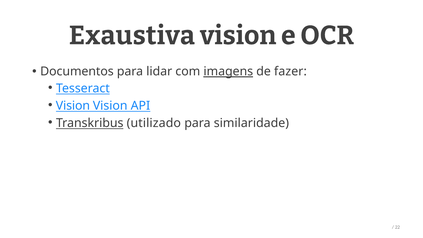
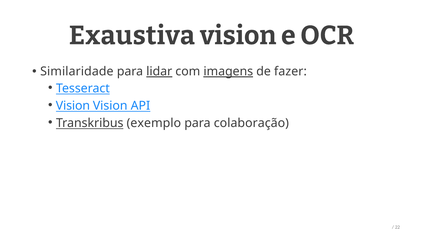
Documentos: Documentos -> Similaridade (77, 72)
lidar underline: none -> present (159, 72)
utilizado: utilizado -> exemplo (154, 123)
similaridade: similaridade -> colaboração (251, 123)
